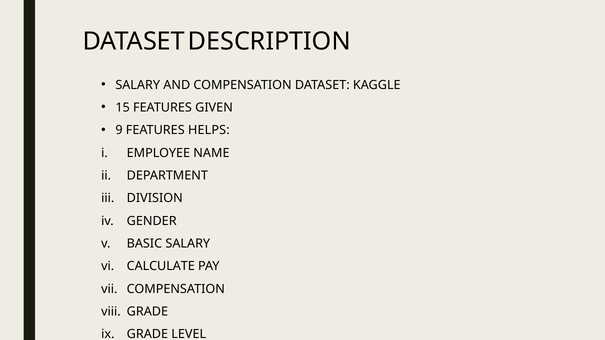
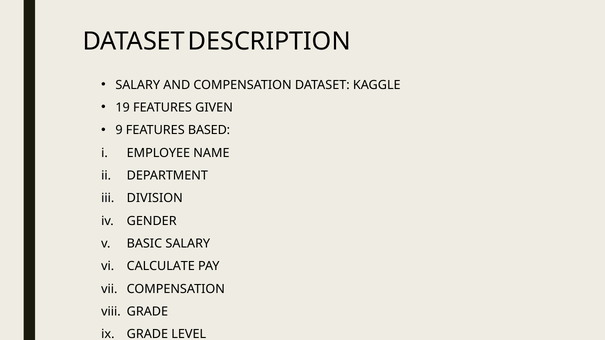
15: 15 -> 19 (123, 108)
HELPS: HELPS -> BASED (209, 130)
